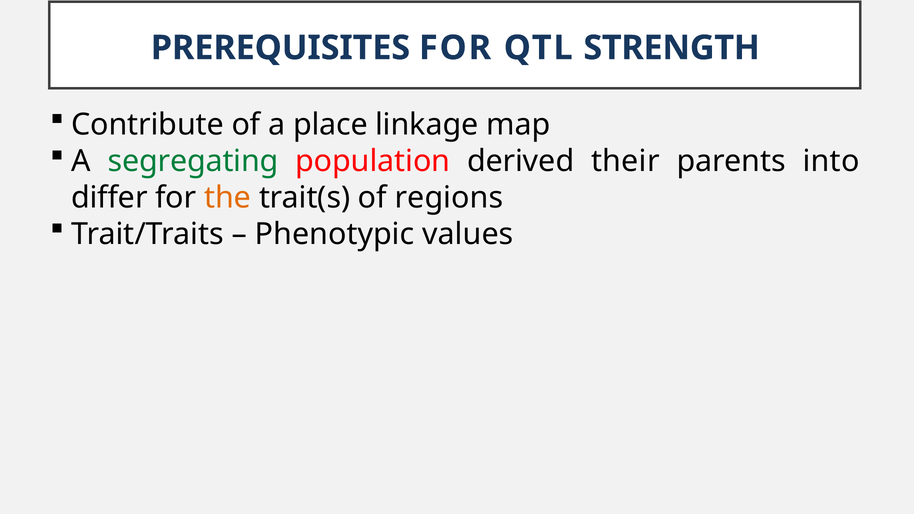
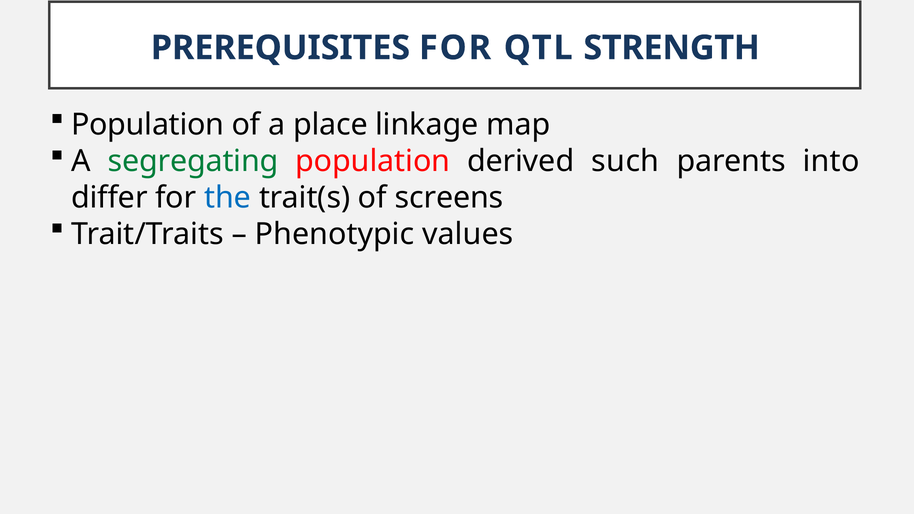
Contribute: Contribute -> Population (148, 124)
their: their -> such (625, 161)
the colour: orange -> blue (228, 198)
regions: regions -> screens (449, 198)
